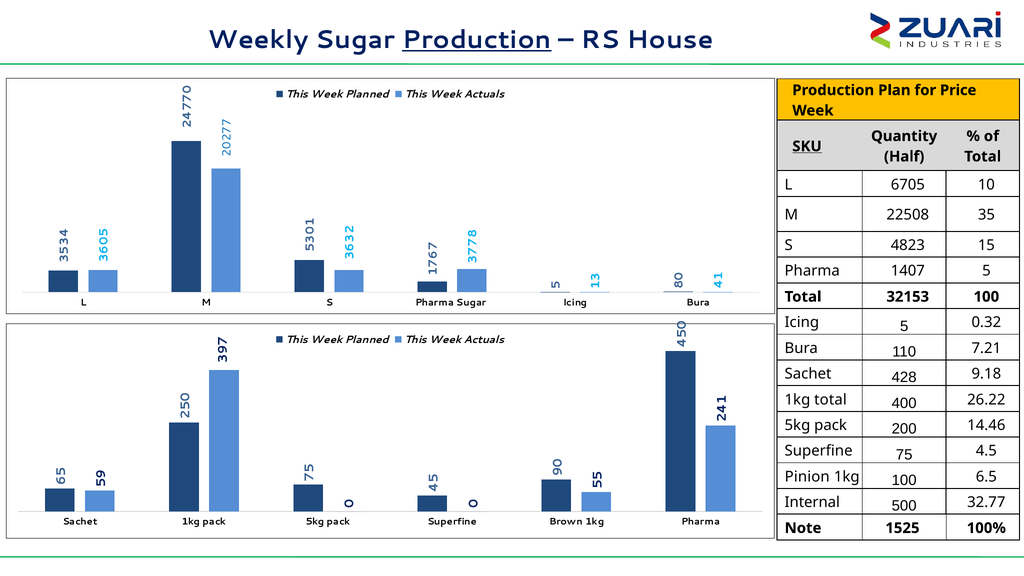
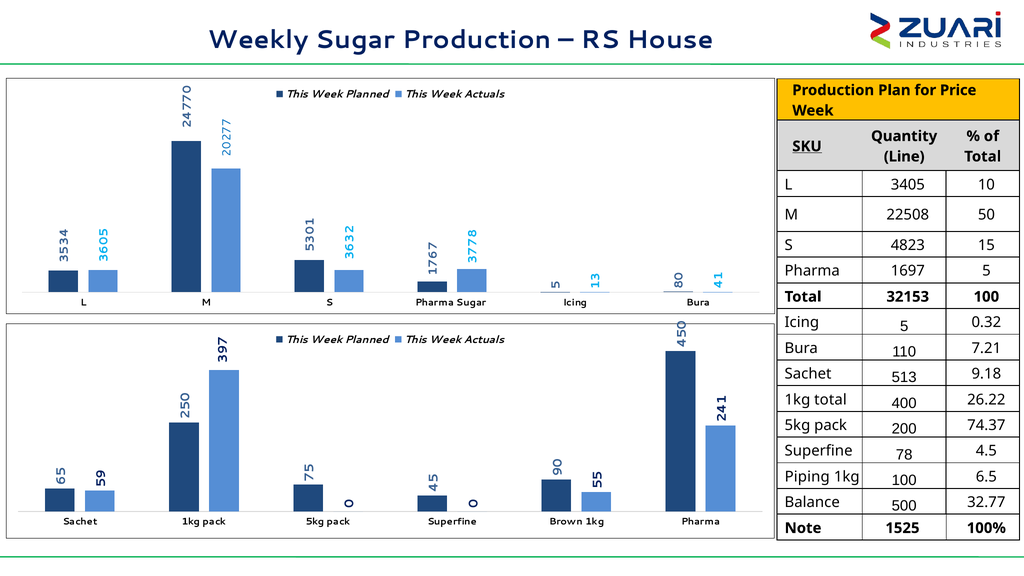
Production underline: present -> none (477, 40)
Half: Half -> Line (904, 157)
6705: 6705 -> 3405 (908, 185)
35: 35 -> 50 (986, 215)
1407: 1407 -> 1697 (908, 271)
428: 428 -> 513 (904, 378)
14.46: 14.46 -> 74.37 (986, 425)
75: 75 -> 78 (904, 455)
Pinion: Pinion -> Piping (807, 477)
Internal: Internal -> Balance (812, 502)
